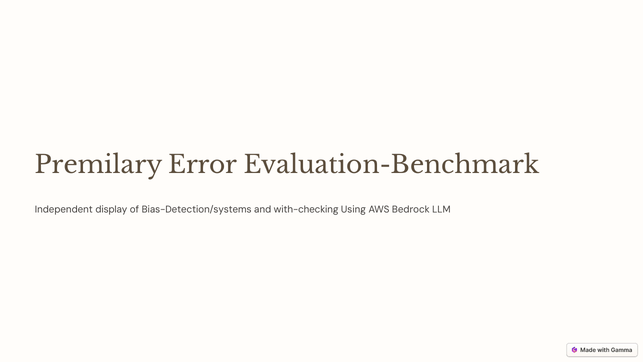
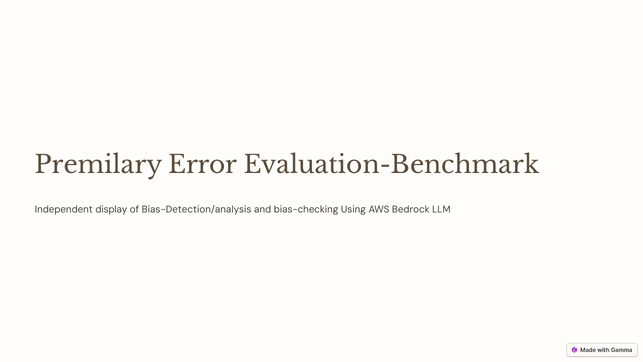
Bias-Detection/systems: Bias-Detection/systems -> Bias-Detection/analysis (197, 209)
with-checking: with-checking -> bias-checking (306, 209)
